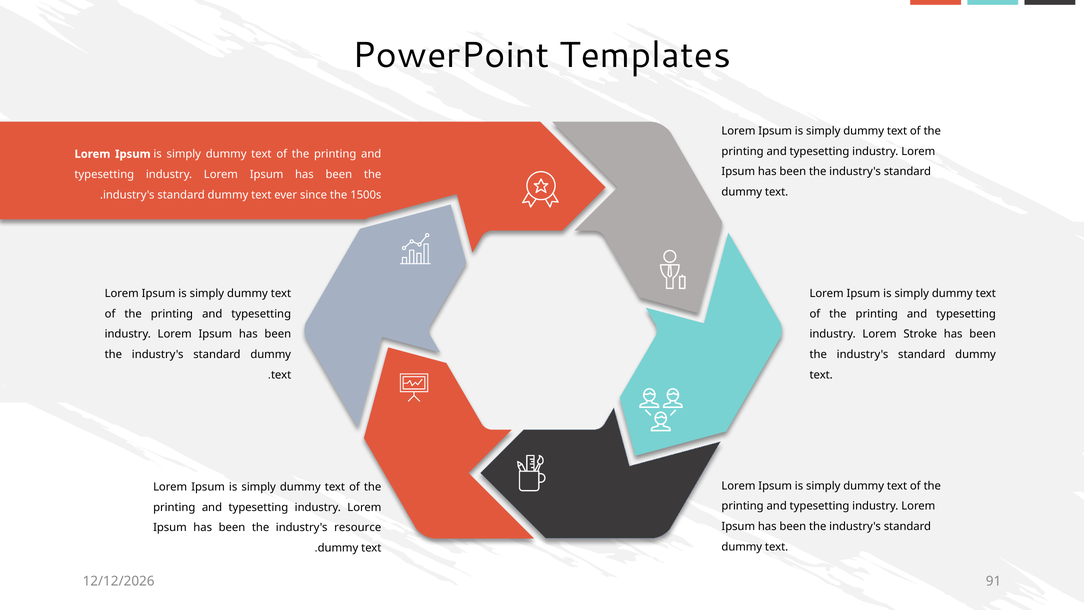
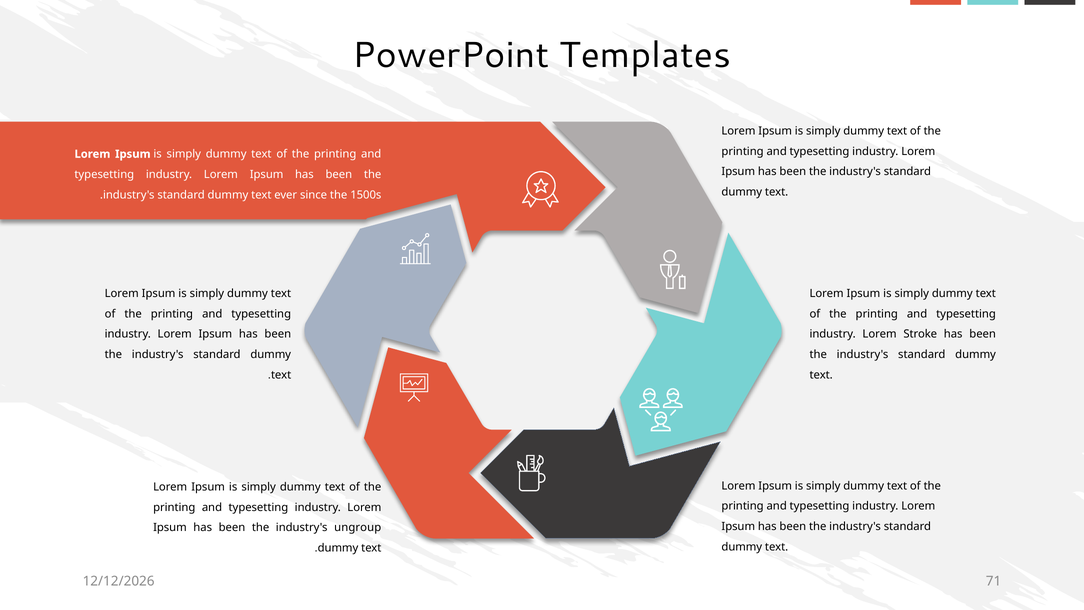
resource: resource -> ungroup (358, 528)
91: 91 -> 71 (994, 581)
